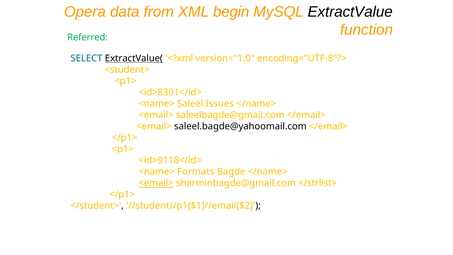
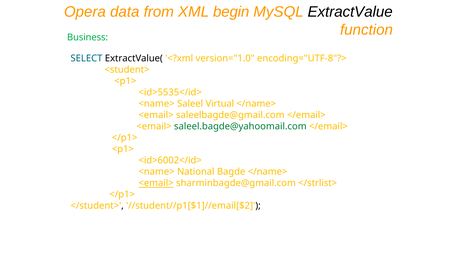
Referred: Referred -> Business (88, 37)
ExtractValue( underline: present -> none (134, 58)
<id>8301</id>: <id>8301</id> -> <id>5535</id> (170, 92)
Issues: Issues -> Virtual (220, 104)
saleel.bagde@yahoomail.com colour: black -> green (240, 126)
<id>9118</id>: <id>9118</id> -> <id>6002</id> (170, 160)
Formats: Formats -> National (196, 172)
